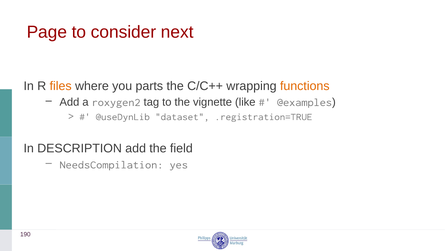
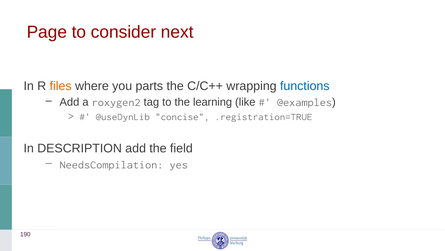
functions colour: orange -> blue (305, 86)
vignette: vignette -> learning (213, 102)
dataset: dataset -> concise (182, 116)
